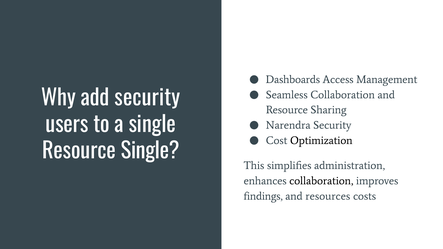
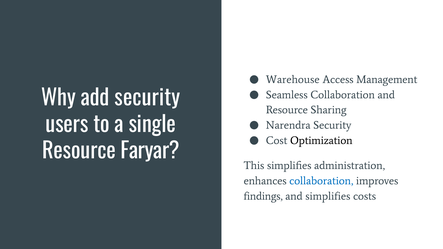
Dashboards: Dashboards -> Warehouse (293, 80)
Resource Single: Single -> Faryar (150, 151)
collaboration colour: black -> blue (321, 181)
and resources: resources -> simplifies (328, 196)
